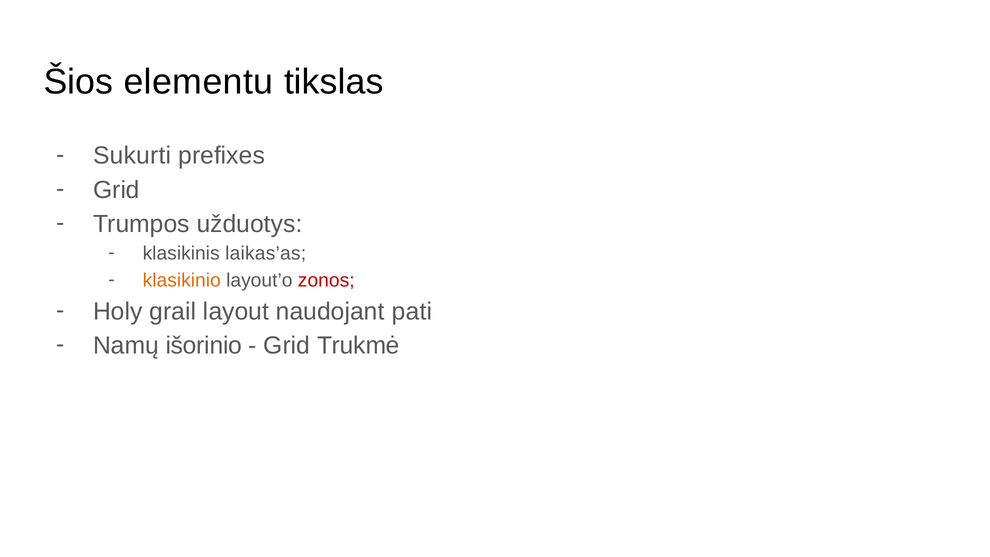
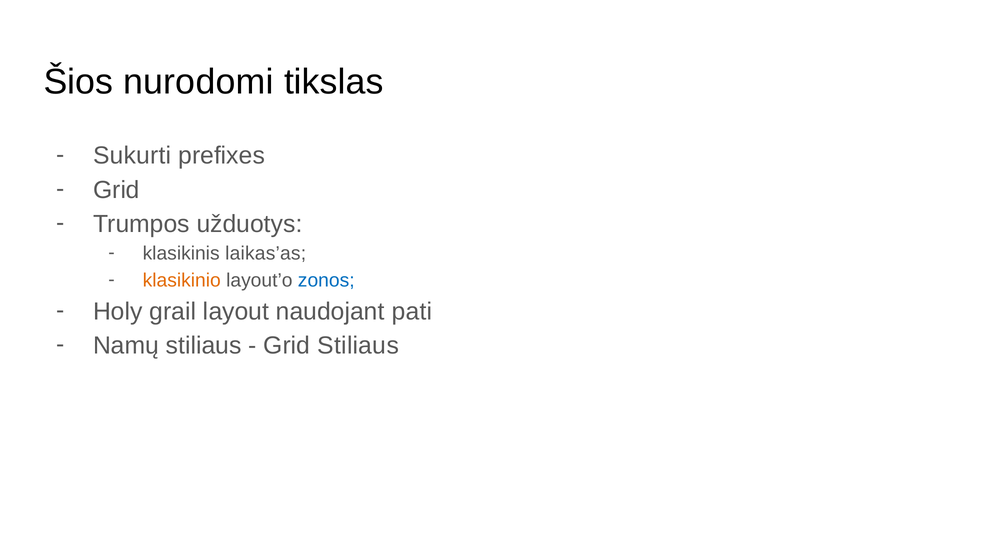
elementu: elementu -> nurodomi (198, 82)
zonos colour: red -> blue (326, 280)
Namų išorinio: išorinio -> stiliaus (204, 346)
Grid Trukmė: Trukmė -> Stiliaus (358, 346)
